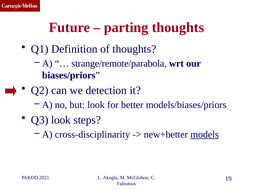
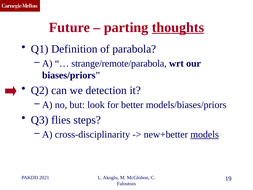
thoughts underline: none -> present (178, 27)
of thoughts: thoughts -> parabola (134, 49)
Q3 look: look -> flies (61, 120)
